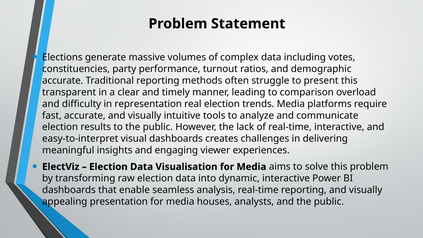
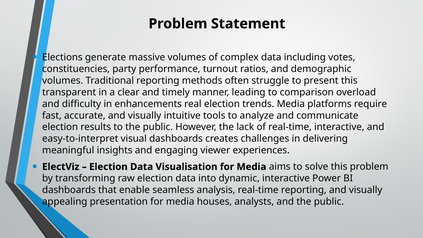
accurate: accurate -> volumes (63, 81)
representation: representation -> enhancements (148, 104)
